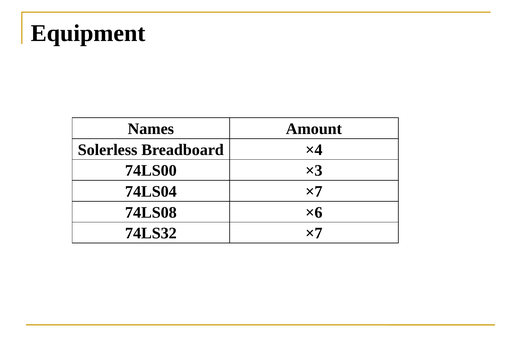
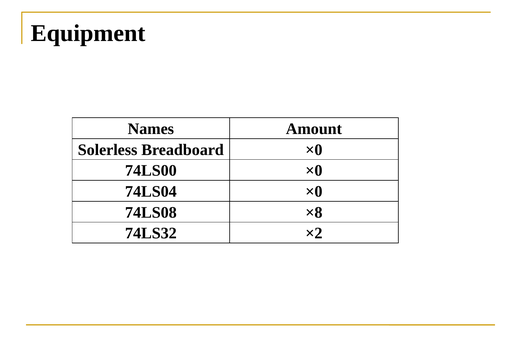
Breadboard ×4: ×4 -> ×0 (314, 150)
74LS00 ×3: ×3 -> ×0 (314, 171)
74LS04 ×7: ×7 -> ×0 (314, 191)
×6: ×6 -> ×8 (314, 212)
74LS32 ×7: ×7 -> ×2 (314, 233)
